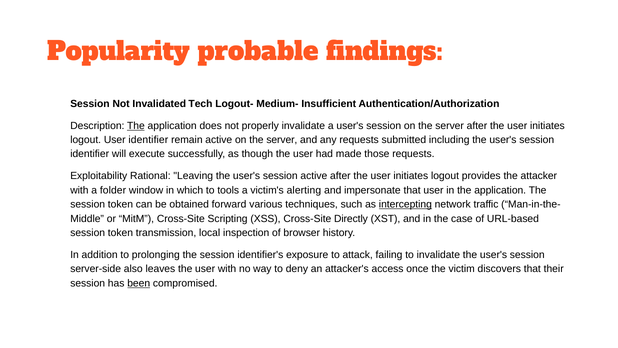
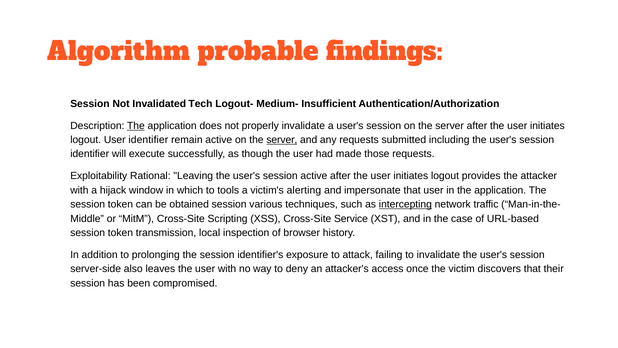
Popularity: Popularity -> Algorithm (119, 52)
server underline: none -> present (282, 140)
folder: folder -> hijack (113, 190)
obtained forward: forward -> session (229, 204)
Directly: Directly -> Service (351, 218)
been underline: present -> none (139, 283)
